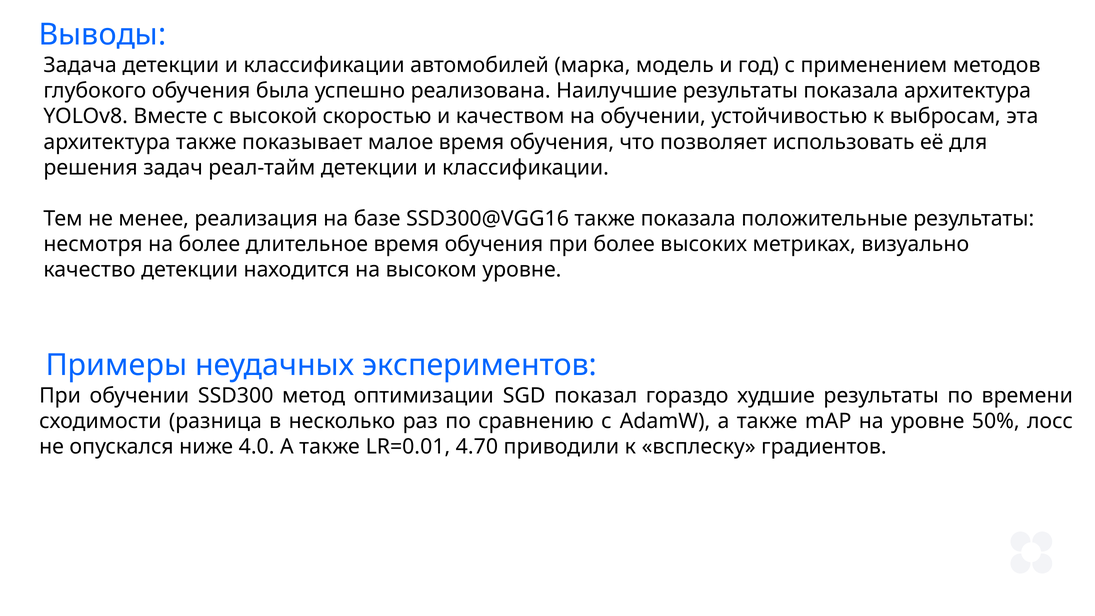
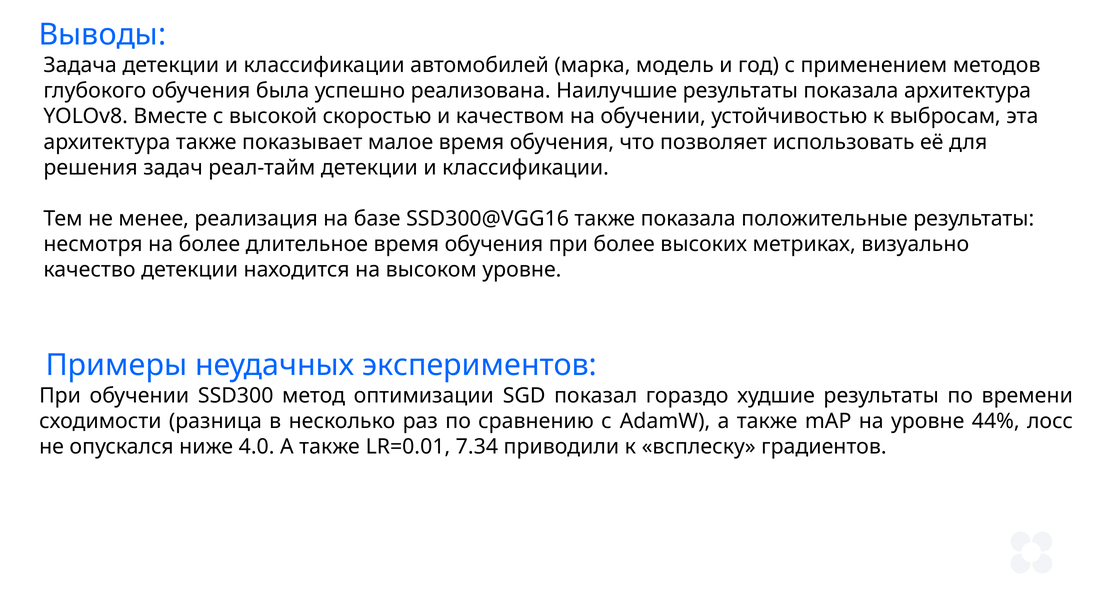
50%: 50% -> 44% (996, 421)
4.70: 4.70 -> 7.34 (477, 447)
